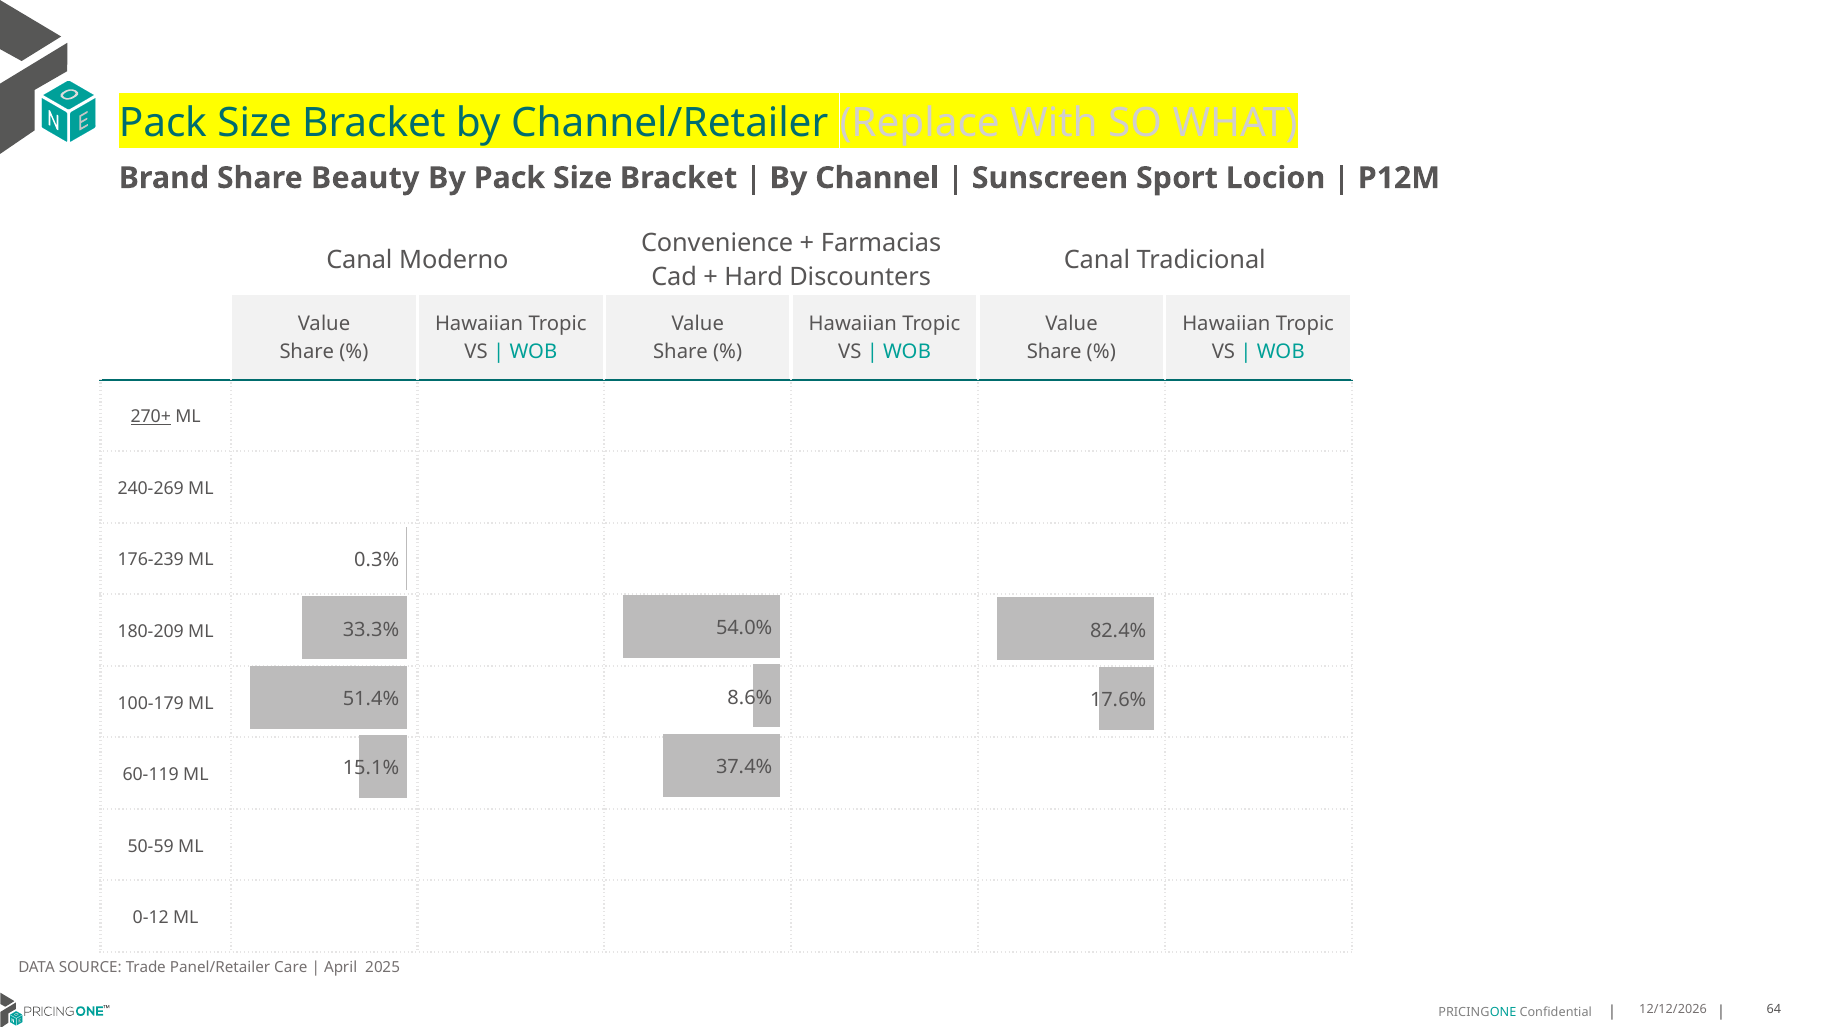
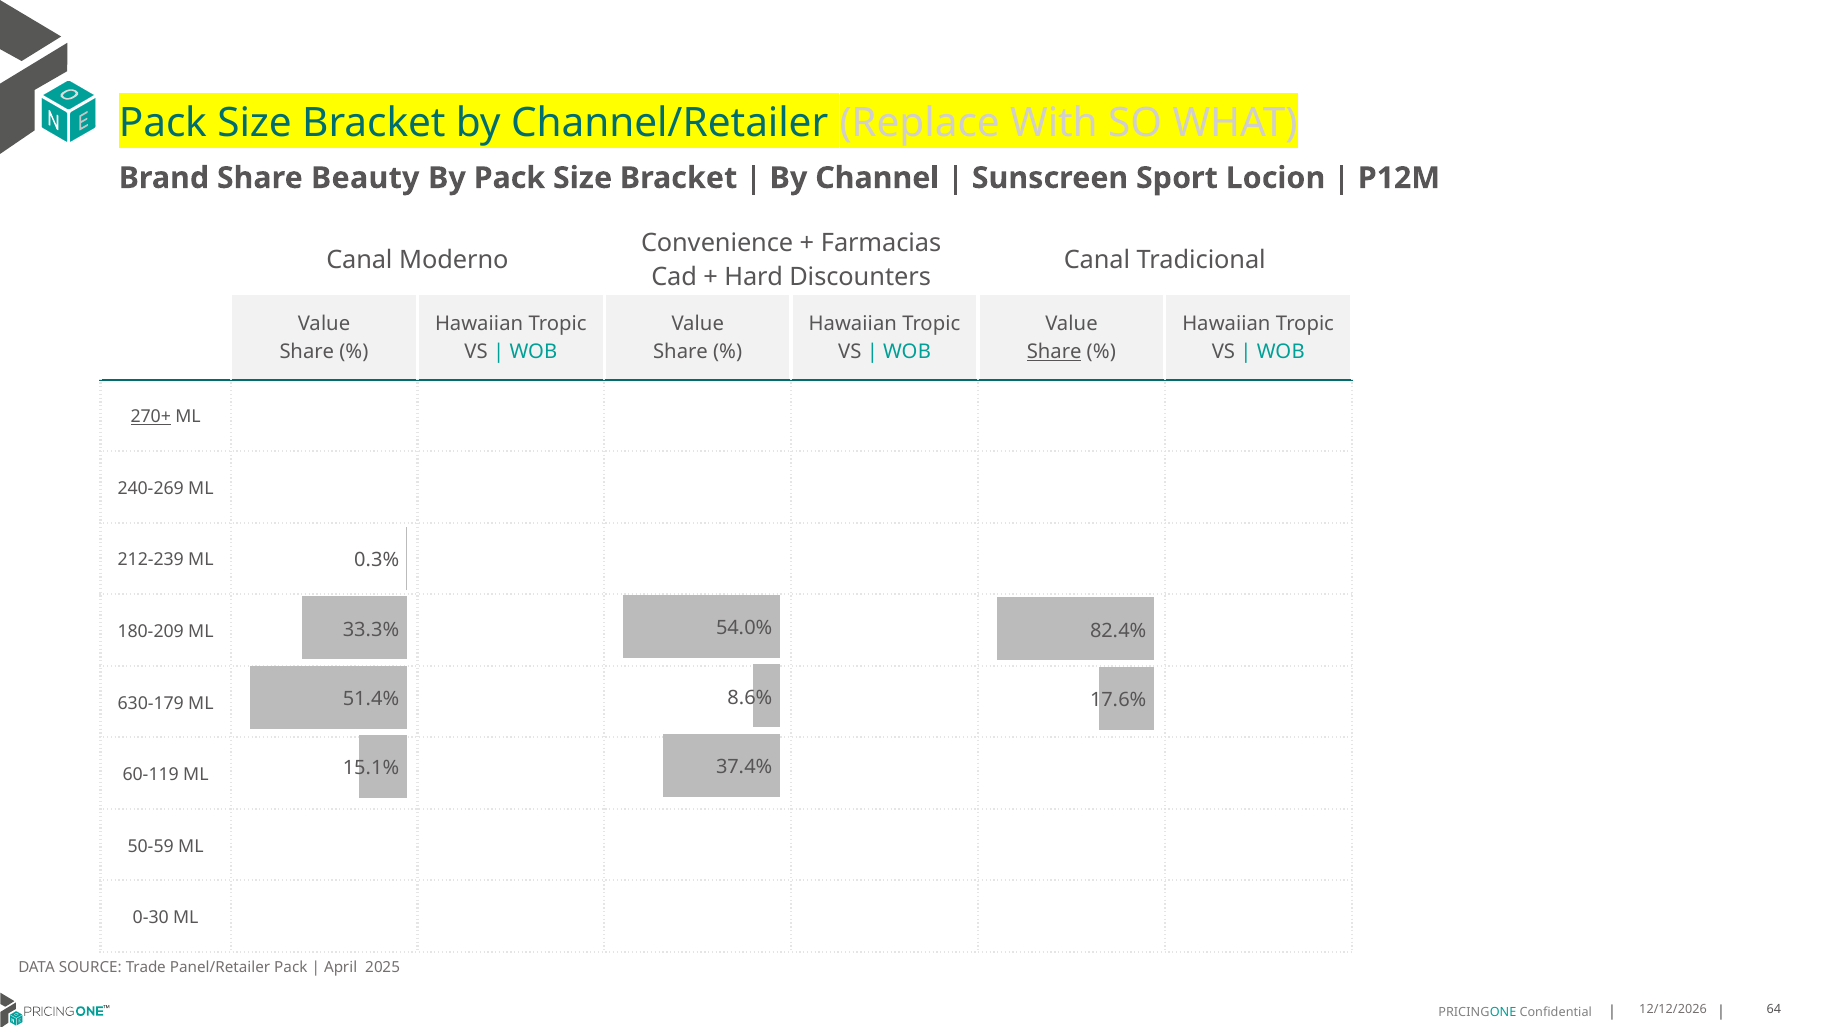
Share underline: none -> present (1054, 352)
176-239: 176-239 -> 212-239 (151, 560)
100-179: 100-179 -> 630-179 (151, 703)
0-12: 0-12 -> 0-30 (151, 918)
Panel/Retailer Care: Care -> Pack (291, 967)
